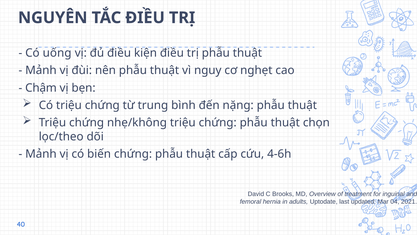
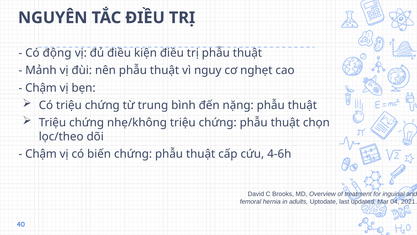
uống: uống -> động (57, 53)
Mảnh: Mảnh -> Chậm (41, 154)
